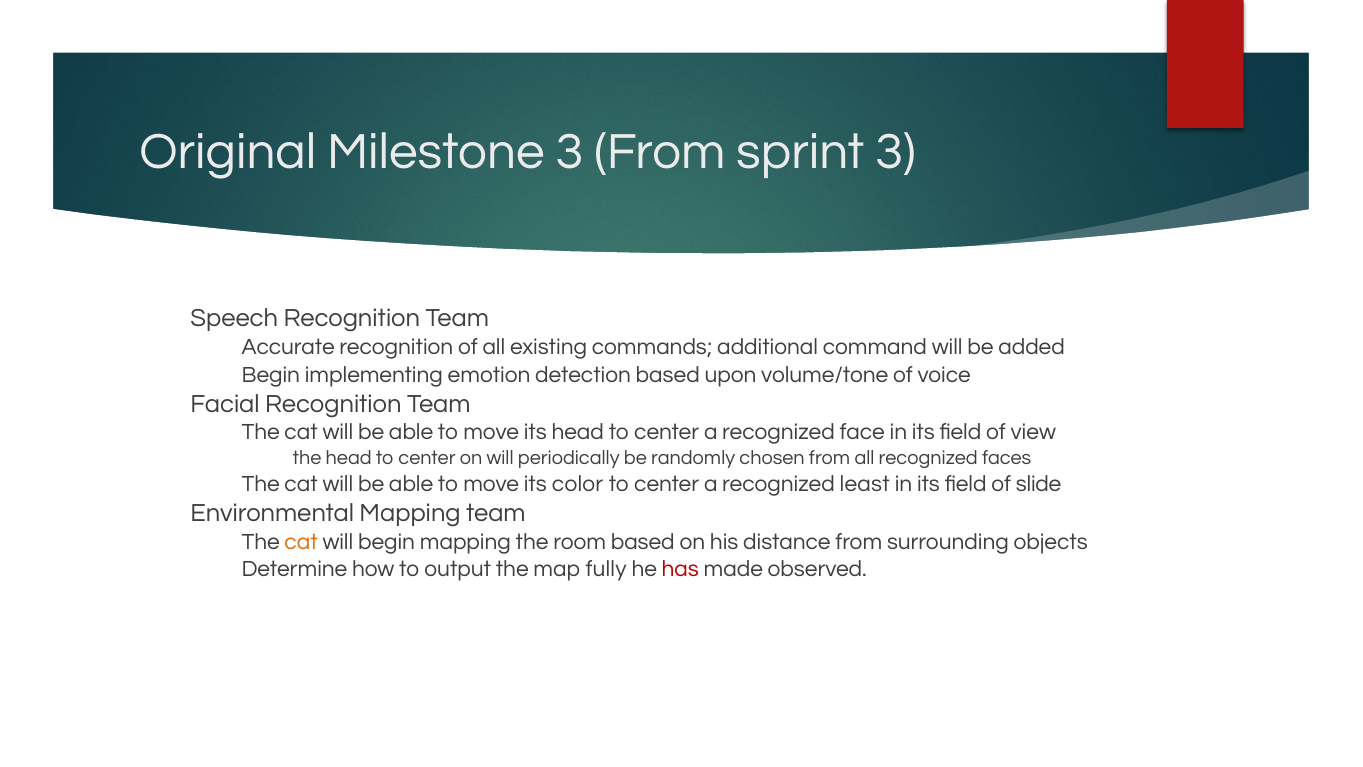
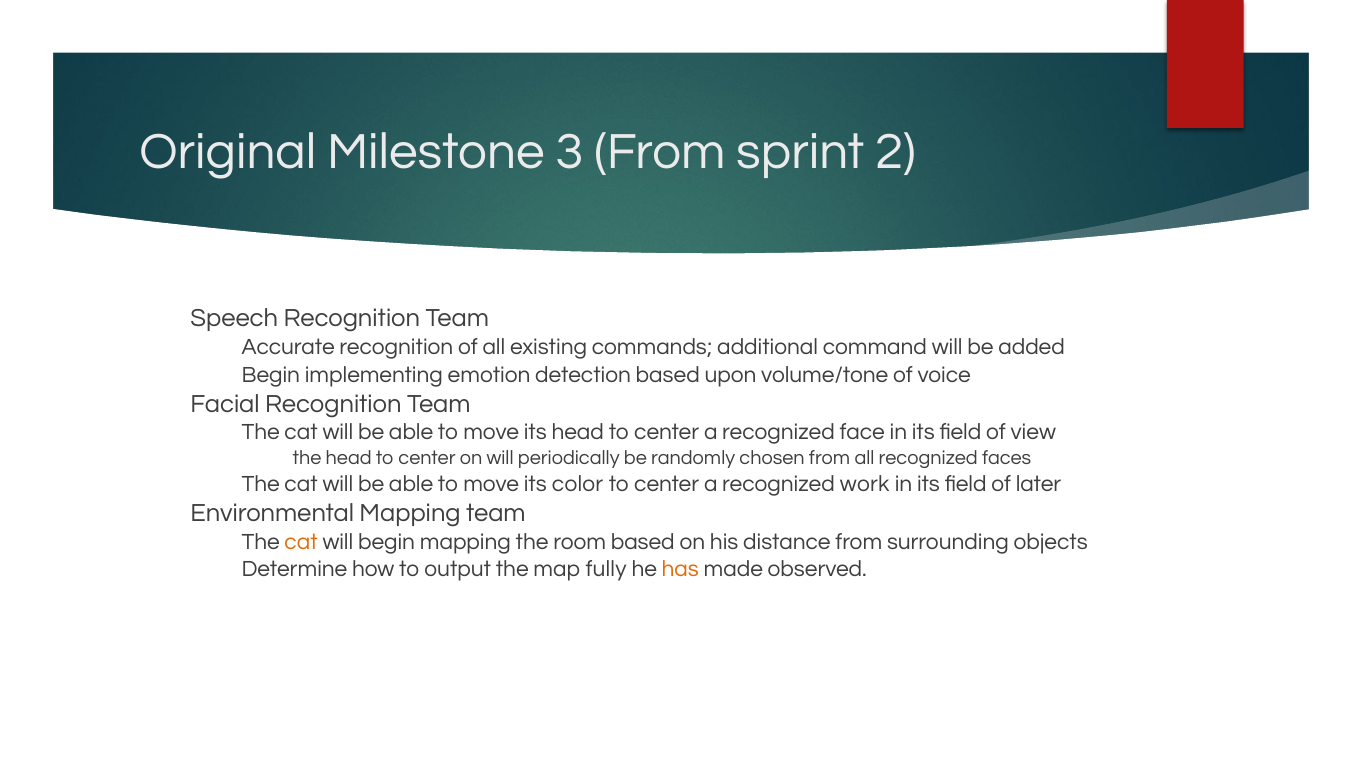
sprint 3: 3 -> 2 (895, 152)
least: least -> work (865, 483)
slide: slide -> later (1039, 483)
has colour: red -> orange (680, 569)
